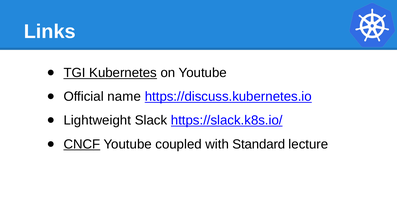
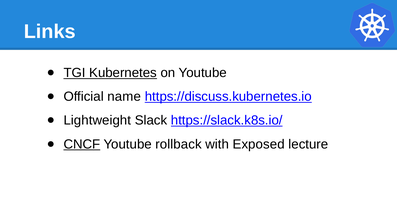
coupled: coupled -> rollback (179, 144)
Standard: Standard -> Exposed (259, 144)
